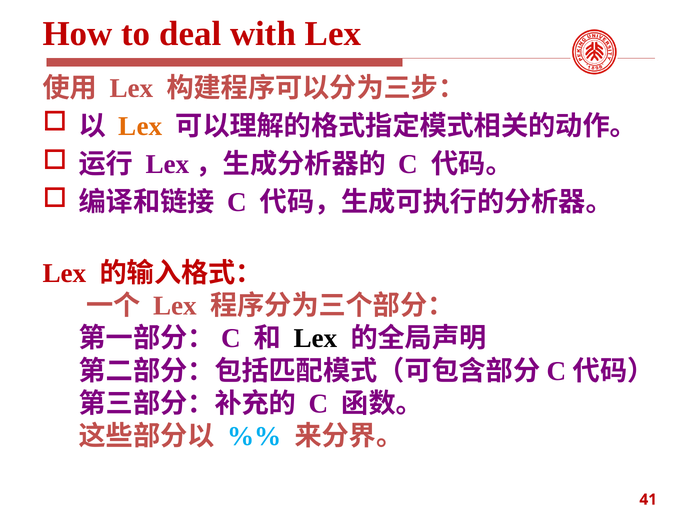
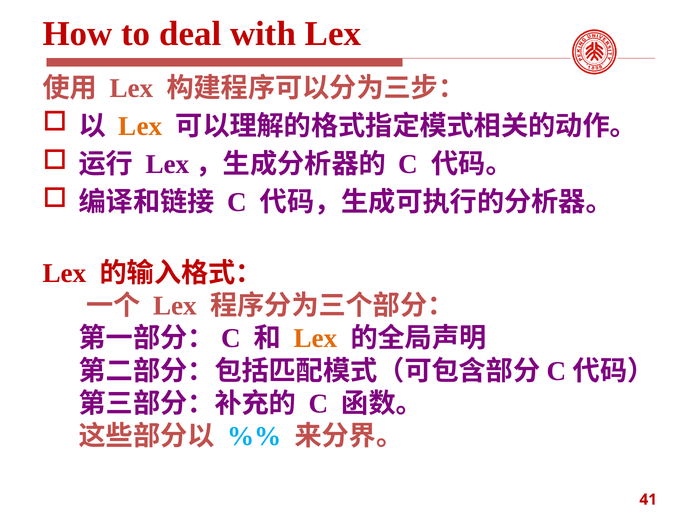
Lex colour: black -> orange (315, 339)
